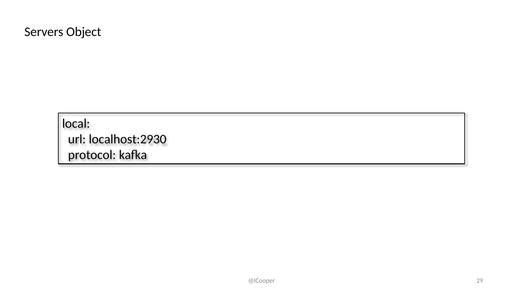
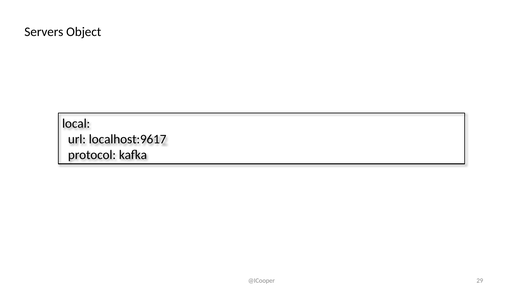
localhost:2930: localhost:2930 -> localhost:9617 (128, 139)
